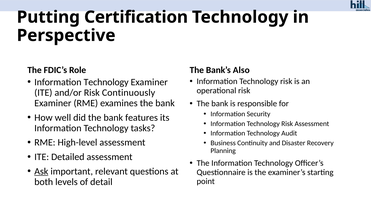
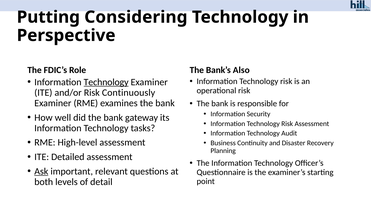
Certification: Certification -> Considering (136, 17)
Technology underline: none -> present (106, 82)
features: features -> gateway (142, 118)
